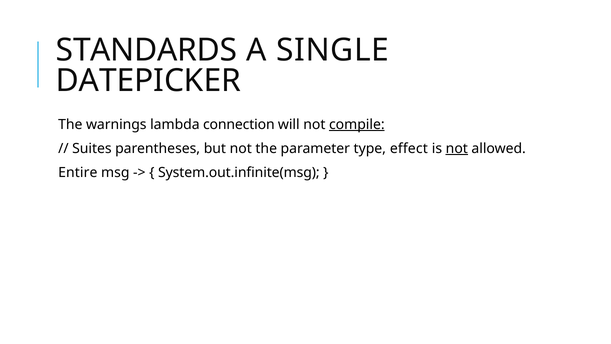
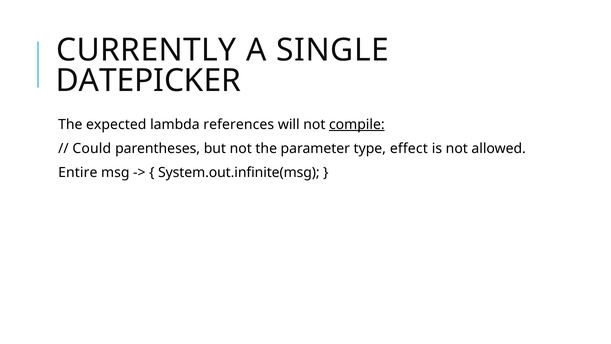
STANDARDS: STANDARDS -> CURRENTLY (146, 50)
warnings: warnings -> expected (116, 124)
connection: connection -> references (239, 124)
Suites: Suites -> Could (92, 148)
not underline: present -> none (457, 148)
